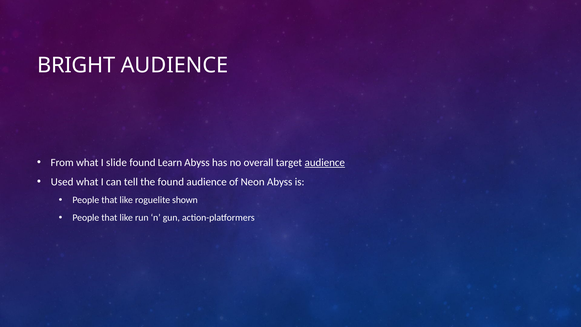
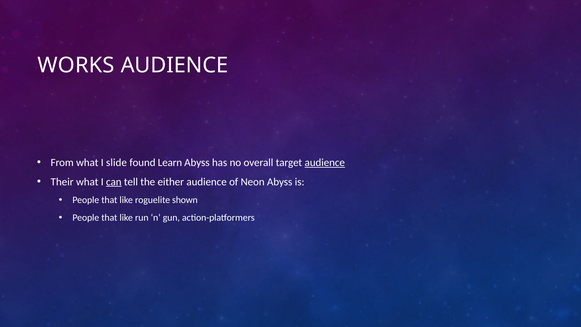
BRIGHT: BRIGHT -> WORKS (76, 65)
Used: Used -> Their (62, 182)
can underline: none -> present (114, 182)
the found: found -> either (171, 182)
